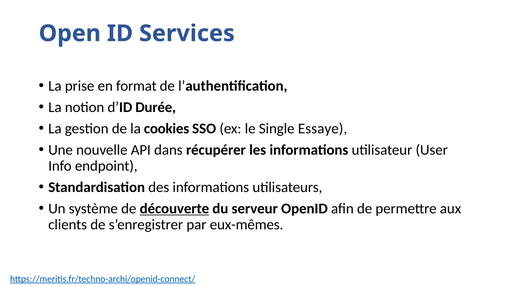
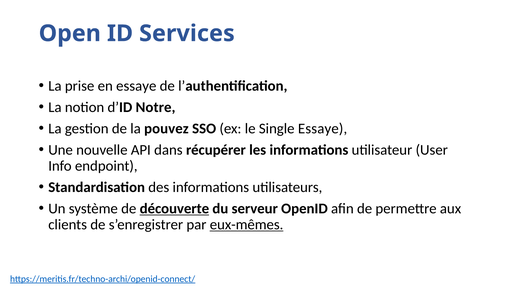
en format: format -> essaye (136, 86)
Durée: Durée -> Notre (156, 107)
cookies: cookies -> pouvez (166, 128)
eux-mêmes underline: none -> present (247, 224)
